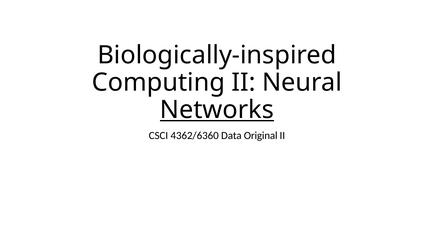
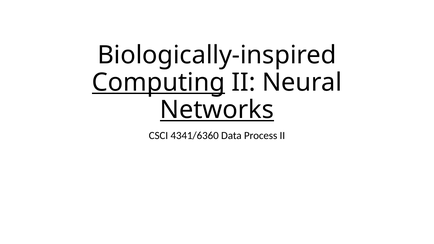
Computing underline: none -> present (158, 82)
4362/6360: 4362/6360 -> 4341/6360 (195, 136)
Original: Original -> Process (261, 136)
